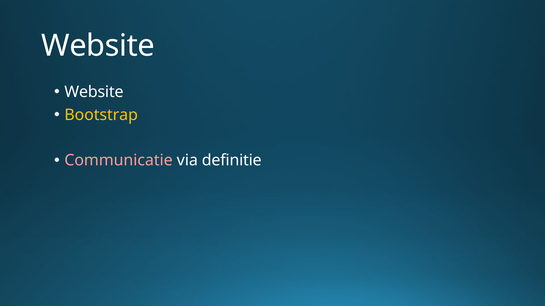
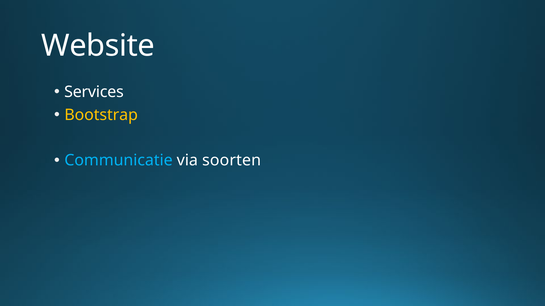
Website: Website -> Services (94, 92)
Communicatie colour: pink -> light blue (119, 161)
definitie: definitie -> soorten (232, 161)
